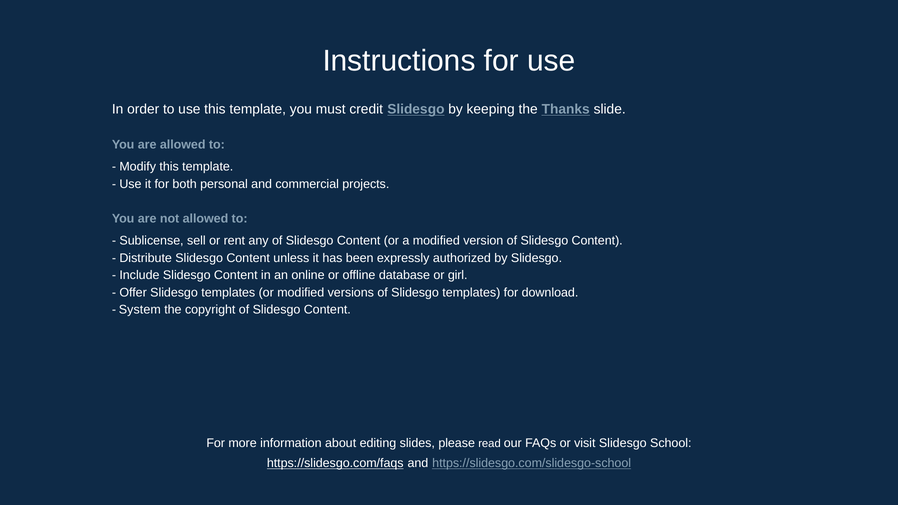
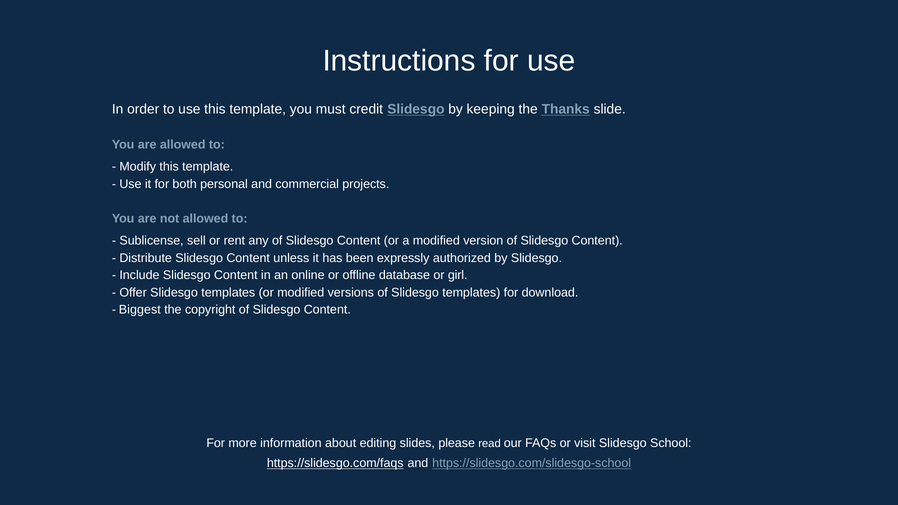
System: System -> Biggest (140, 310)
